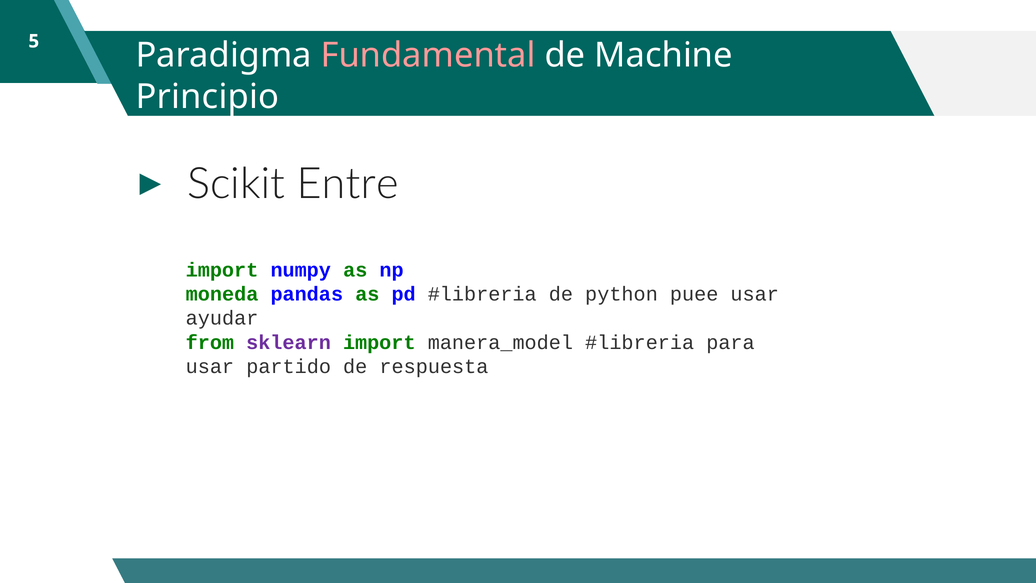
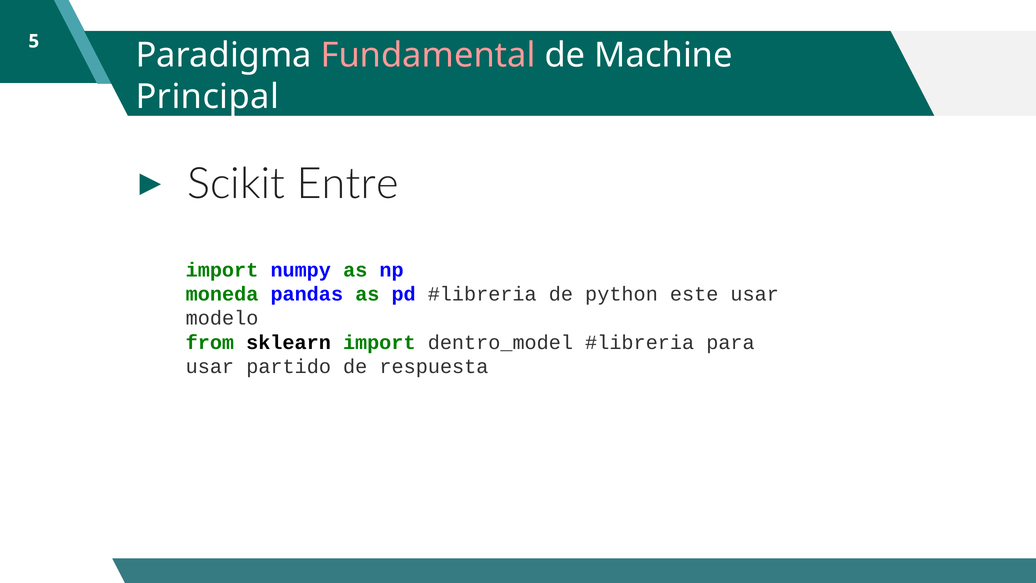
Principio: Principio -> Principal (207, 97)
puee: puee -> este (694, 294)
ayudar: ayudar -> modelo (222, 318)
sklearn colour: purple -> black (288, 342)
manera_model: manera_model -> dentro_model (500, 342)
